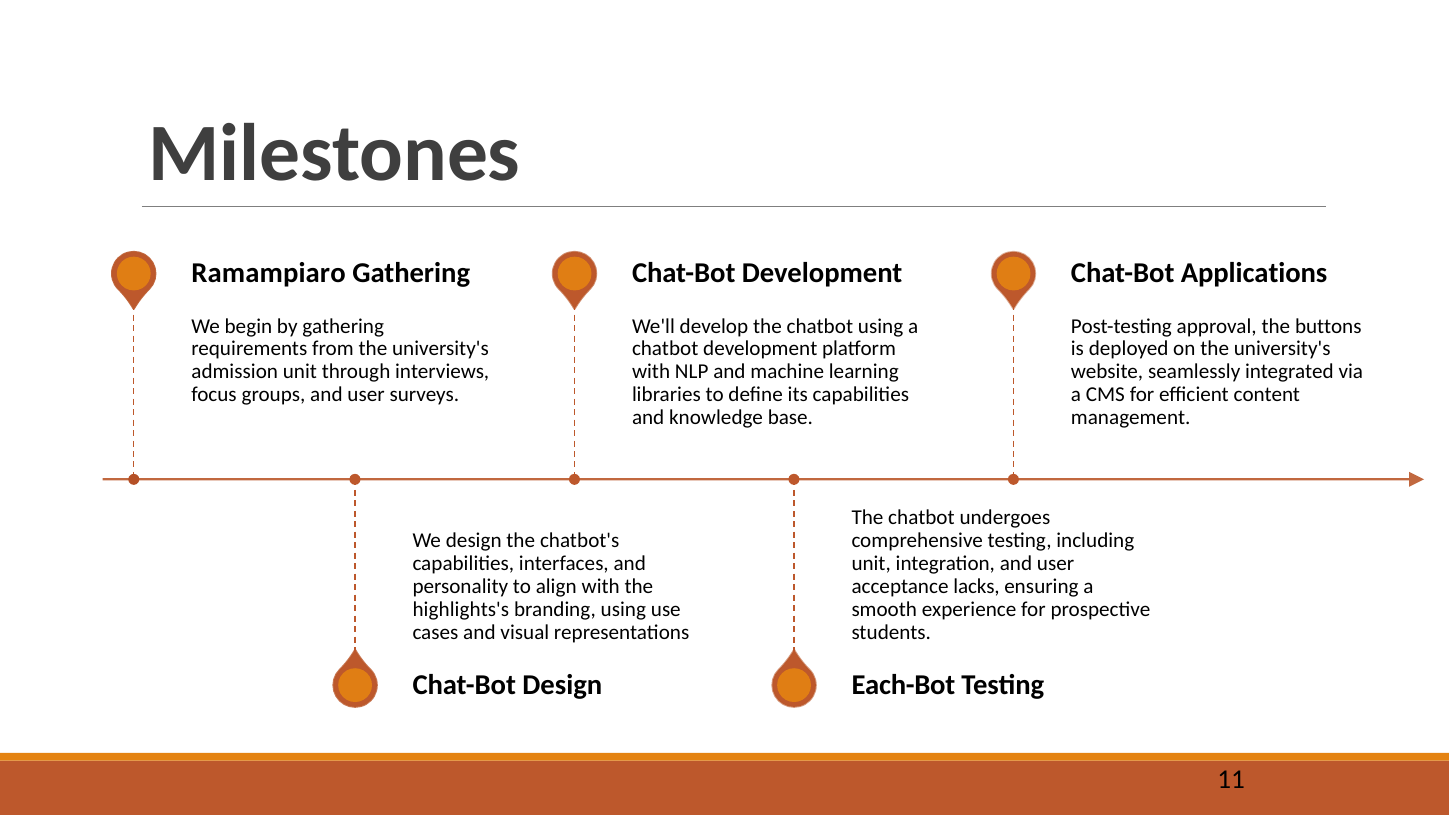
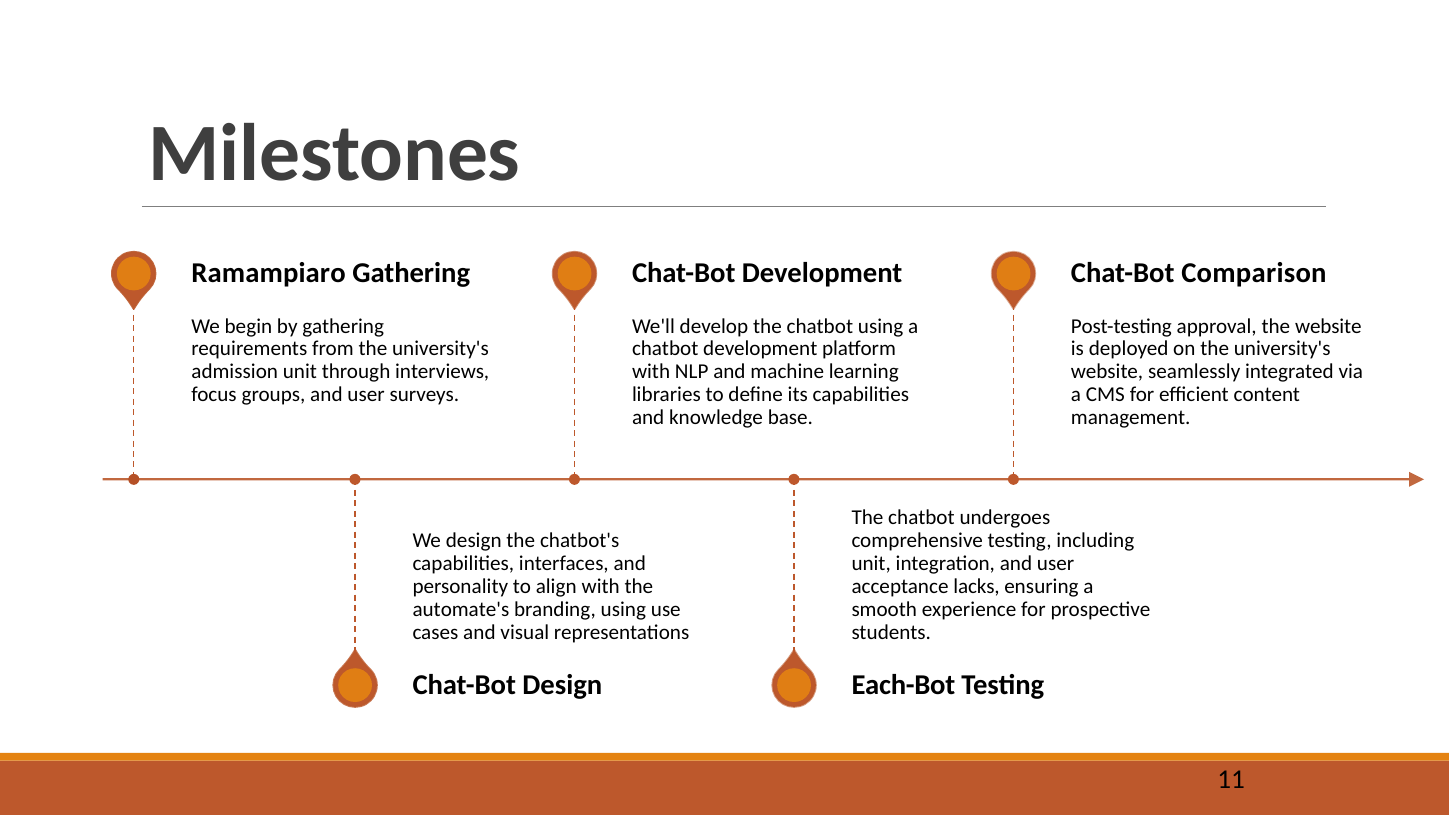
Applications: Applications -> Comparison (1254, 273)
the buttons: buttons -> website (1328, 326)
highlights's: highlights's -> automate's (461, 609)
